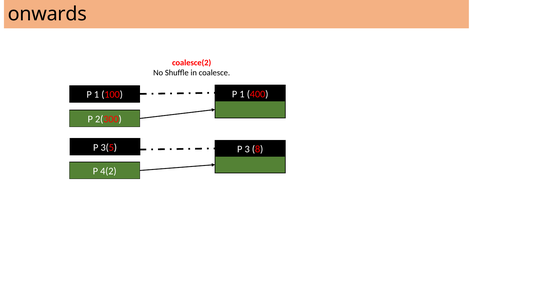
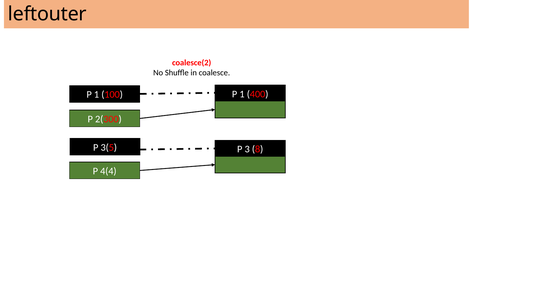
onwards: onwards -> leftouter (47, 14)
4(2: 4(2 -> 4(4 (108, 171)
